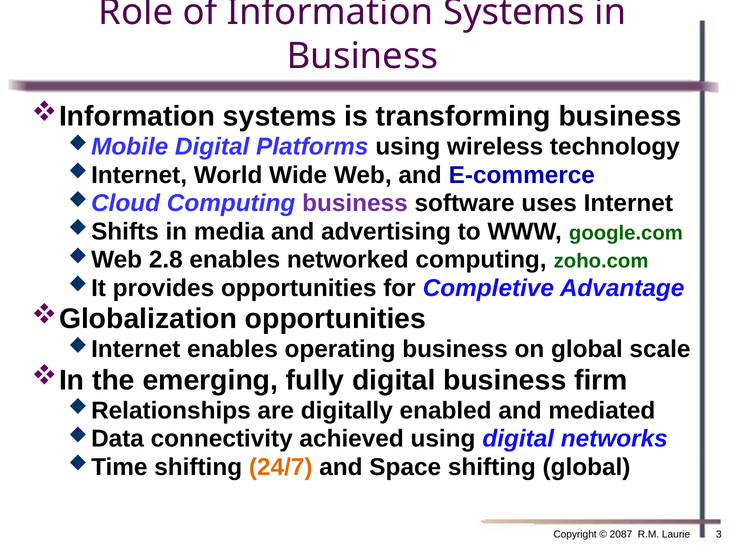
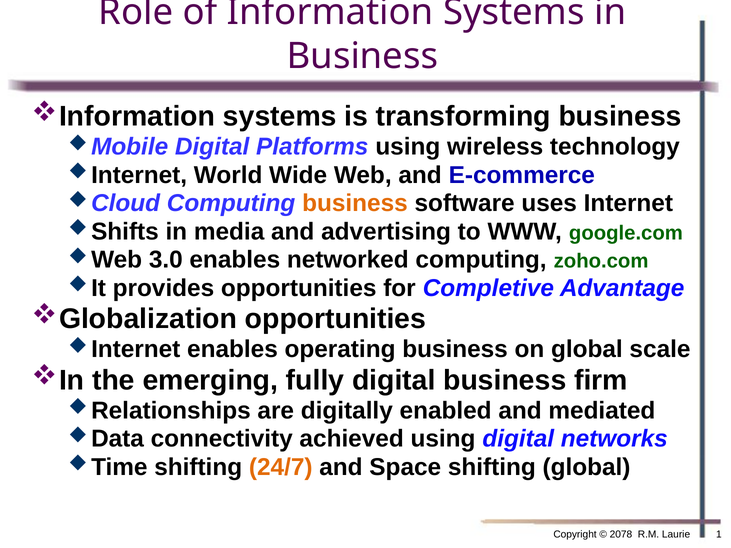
business colour: purple -> orange (355, 204)
2.8: 2.8 -> 3.0 (166, 260)
2087: 2087 -> 2078 (621, 535)
3: 3 -> 1 (719, 535)
